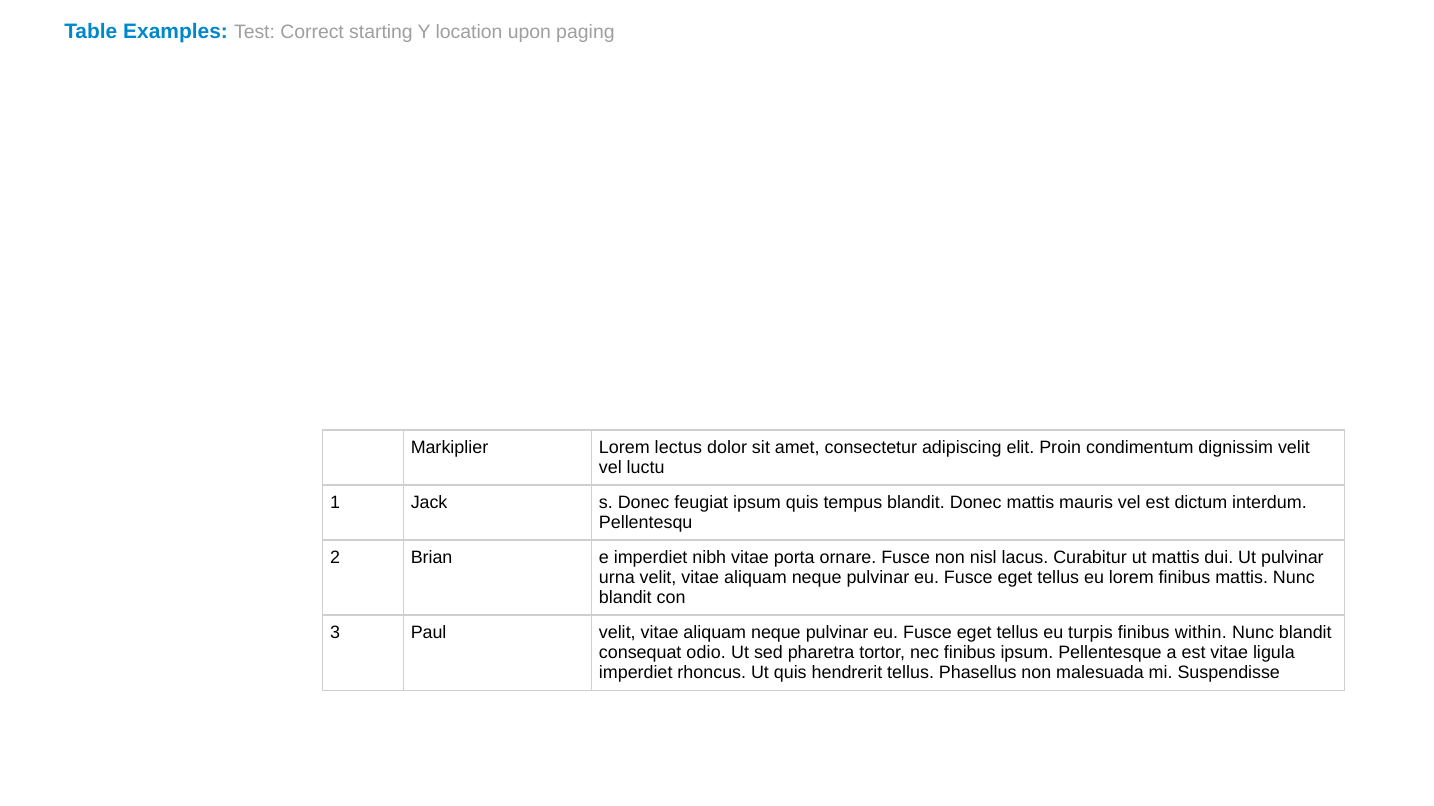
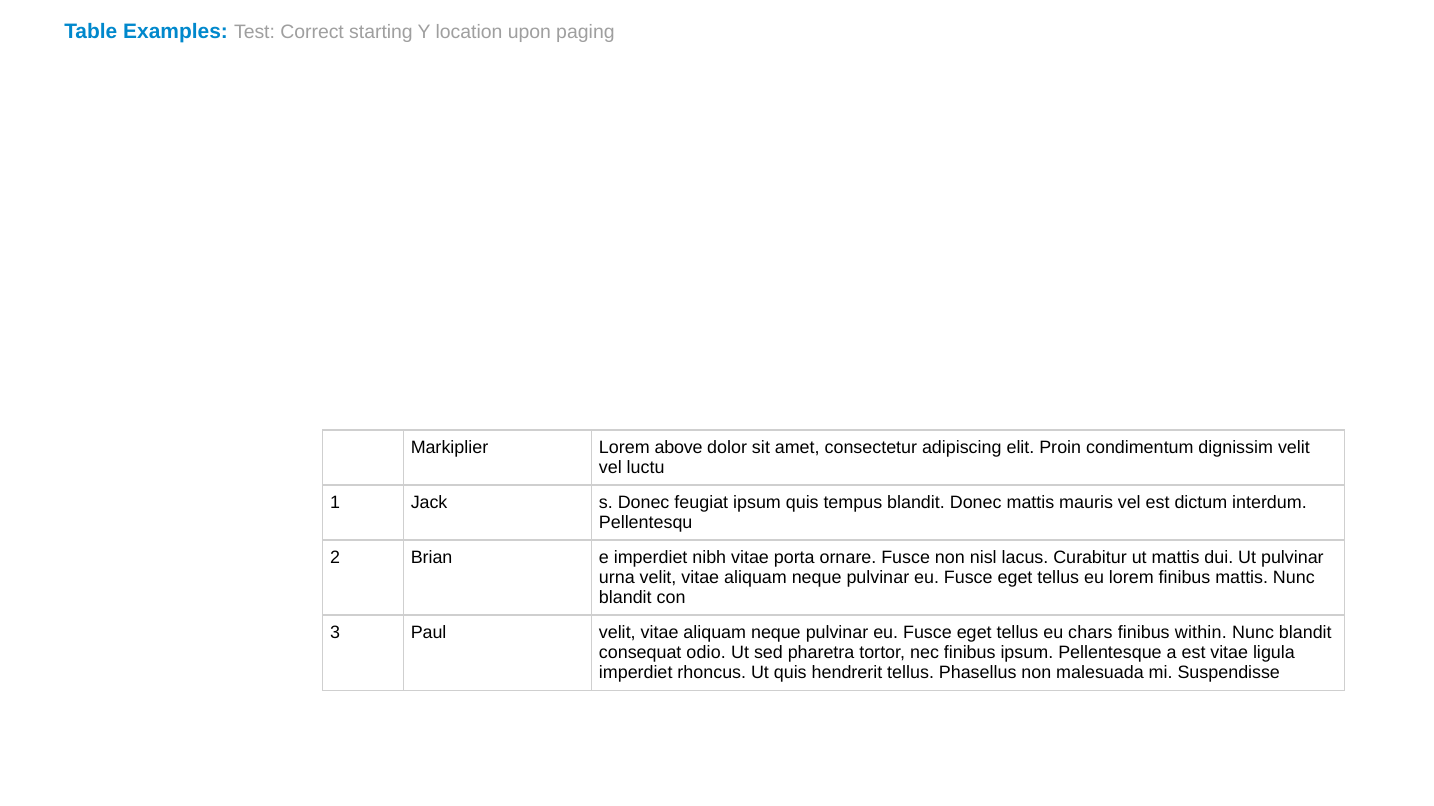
lectus: lectus -> above (679, 448)
turpis: turpis -> chars (1090, 633)
